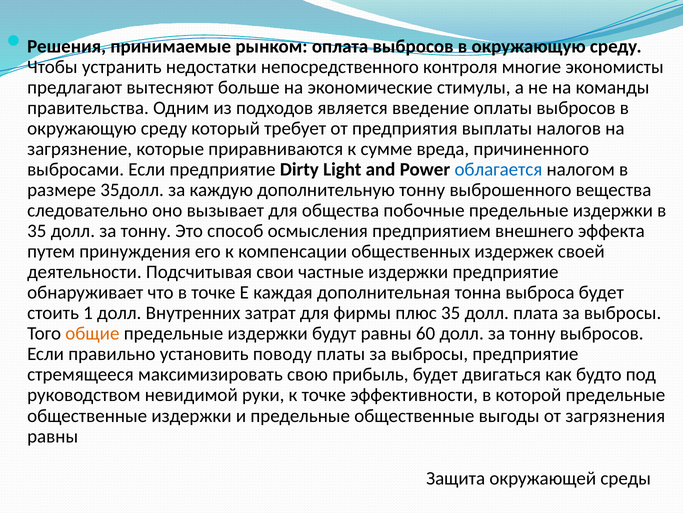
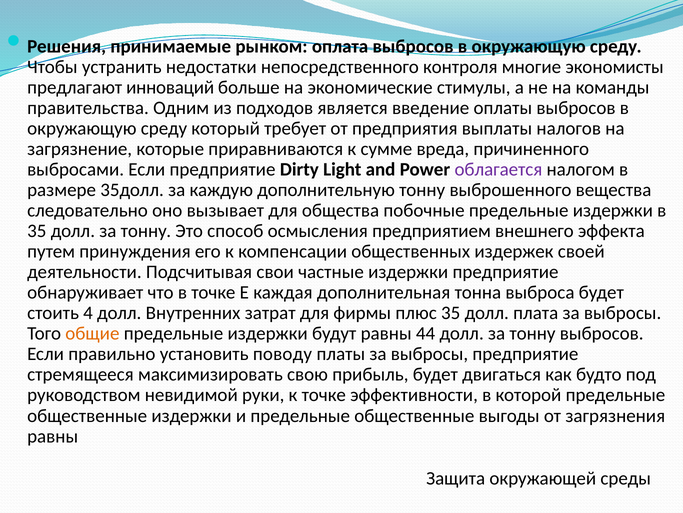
вытесняют: вытесняют -> инноваций (170, 87)
облагается colour: blue -> purple (498, 169)
1: 1 -> 4 (88, 313)
60: 60 -> 44 (426, 333)
